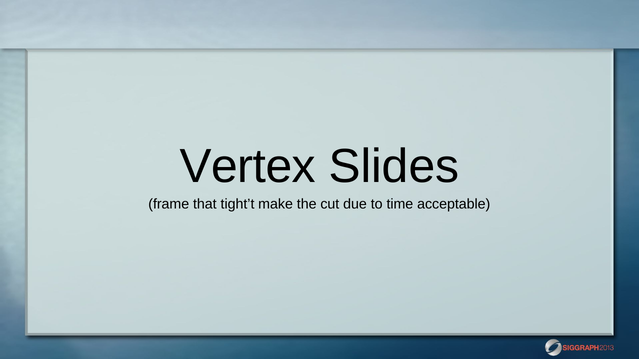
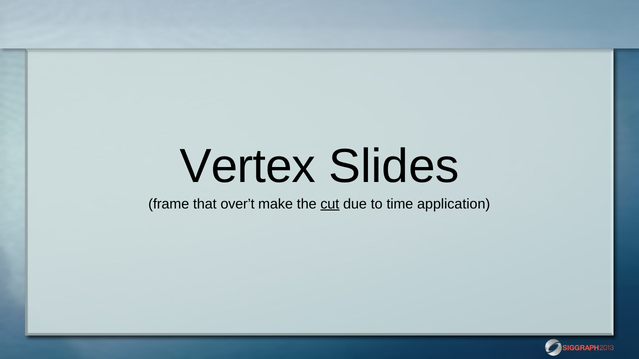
tight’t: tight’t -> over’t (238, 204)
cut underline: none -> present (330, 204)
acceptable: acceptable -> application (454, 204)
